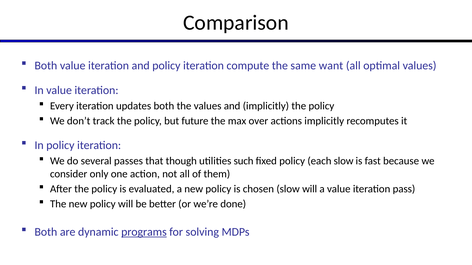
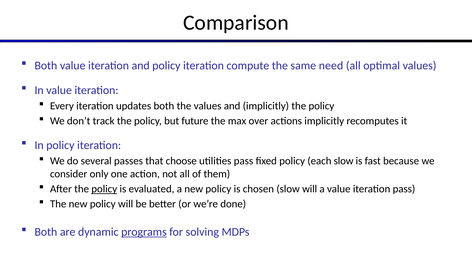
want: want -> need (331, 66)
though: though -> choose (181, 161)
utilities such: such -> pass (244, 161)
policy underline: none -> present (104, 189)
